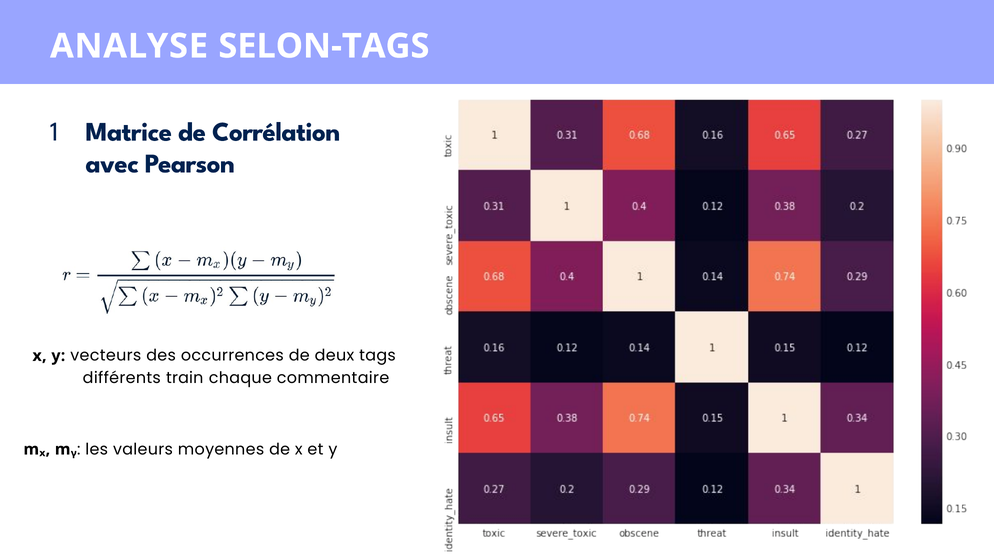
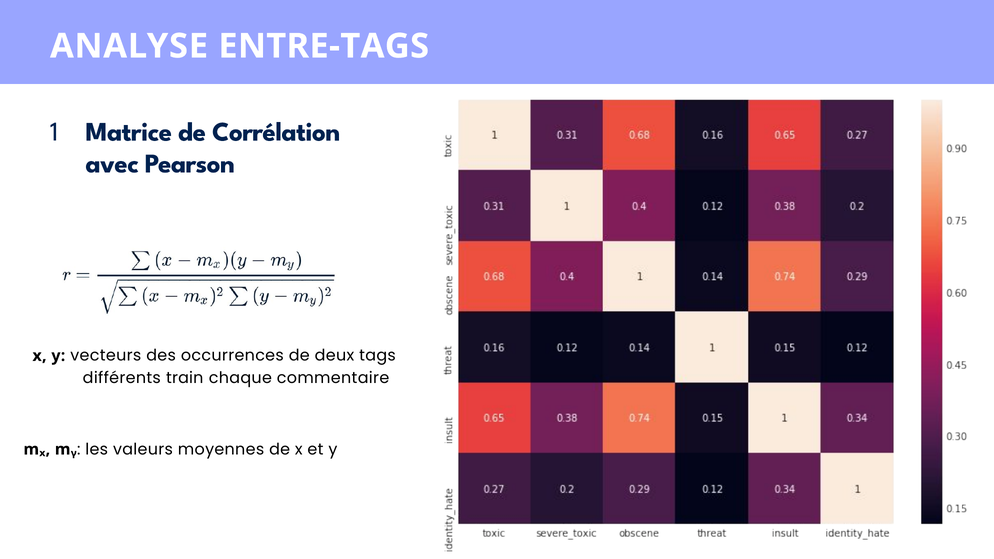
SELON-TAGS: SELON-TAGS -> ENTRE-TAGS (324, 46)
